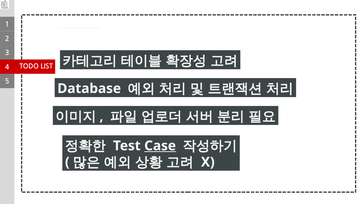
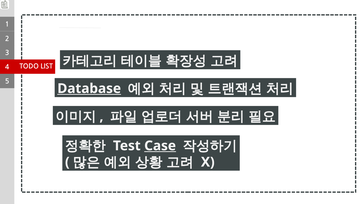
Database underline: none -> present (89, 88)
